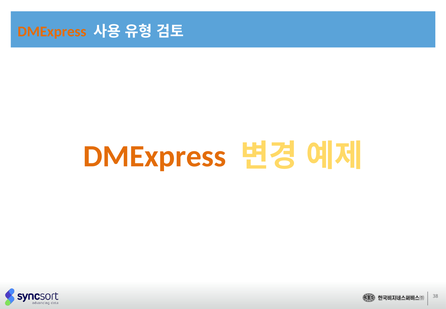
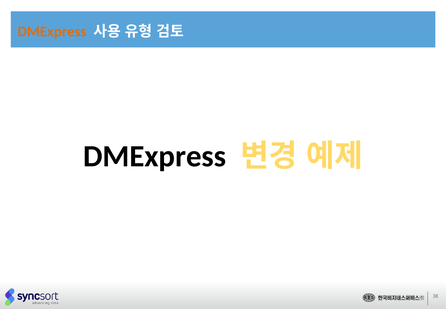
DMExpress colour: orange -> black (155, 156)
